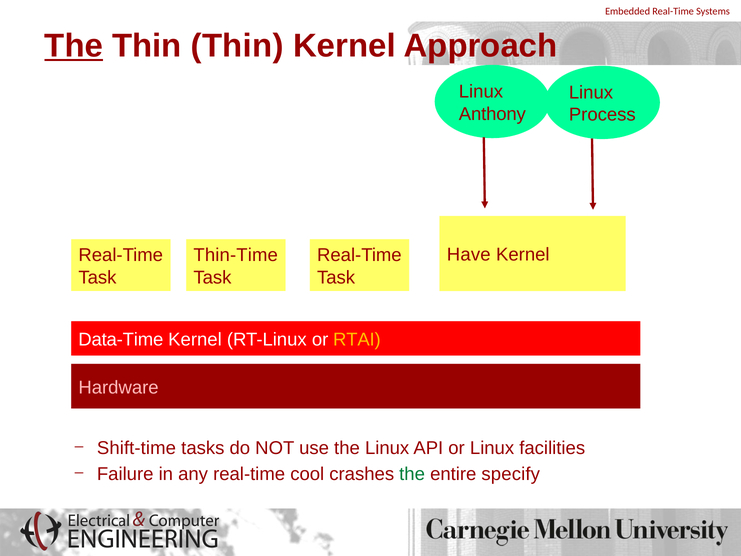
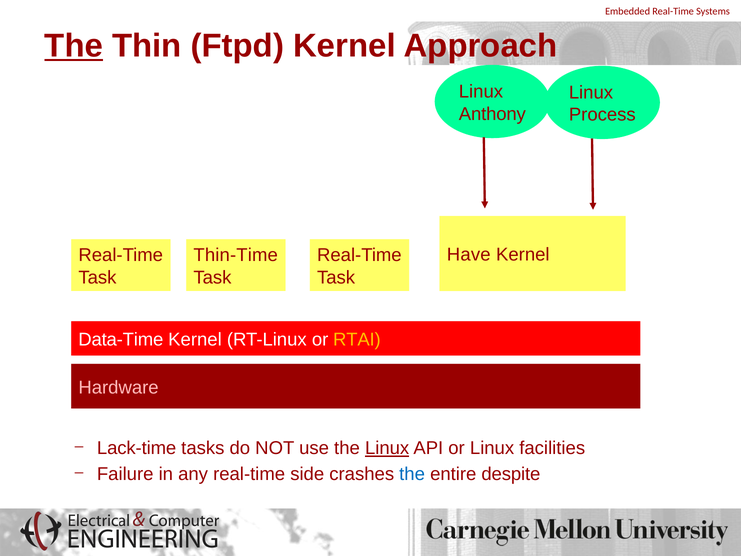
Thin Thin: Thin -> Ftpd (237, 46)
Shift-time: Shift-time -> Lack-time (137, 448)
Linux underline: none -> present (387, 448)
cool: cool -> side (307, 474)
the colour: green -> blue (412, 474)
specify: specify -> despite (511, 474)
